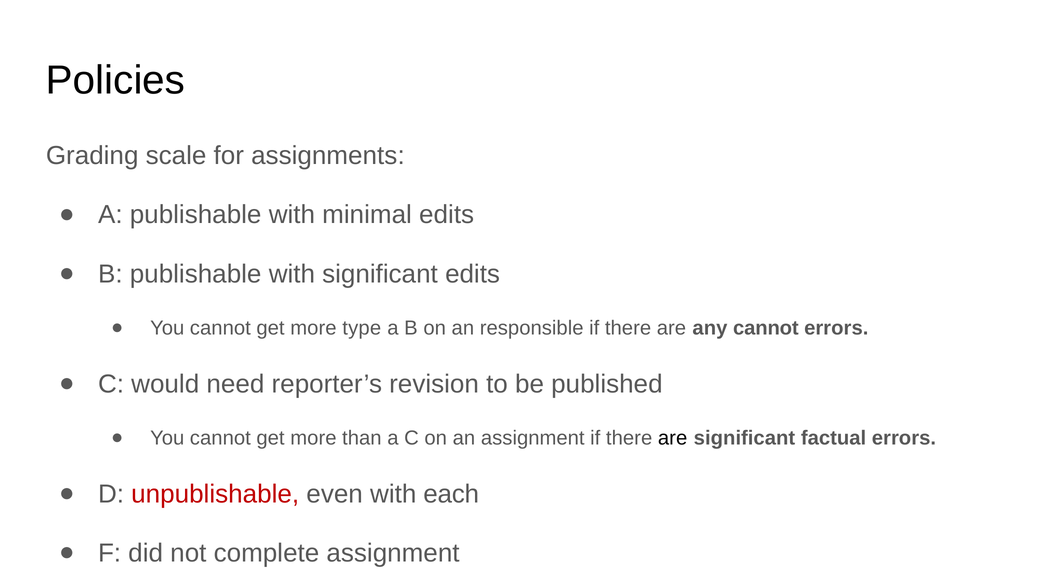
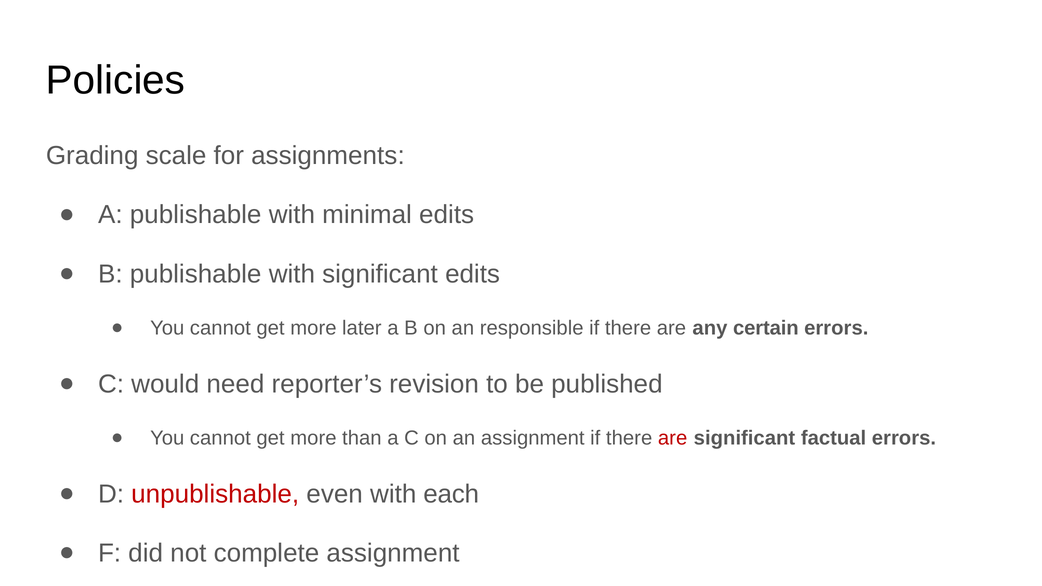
type: type -> later (362, 328)
any cannot: cannot -> certain (766, 328)
are colour: black -> red (673, 438)
